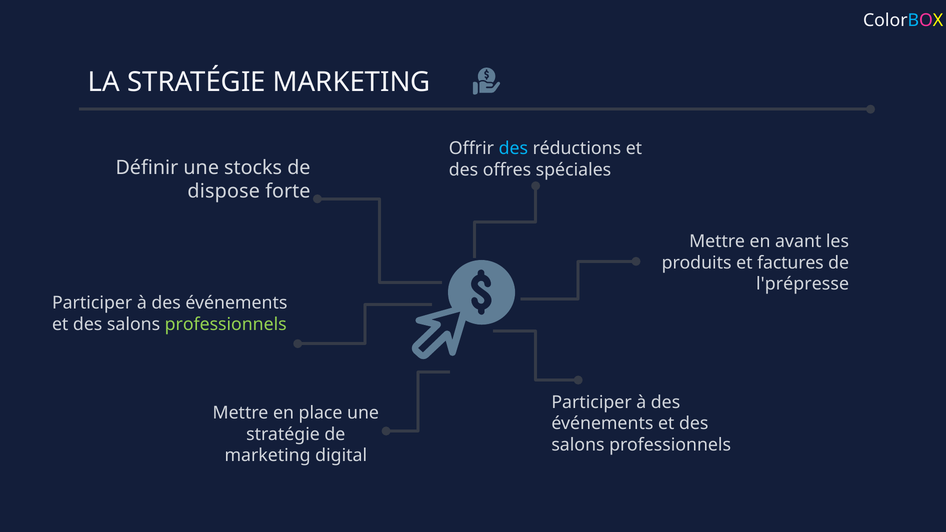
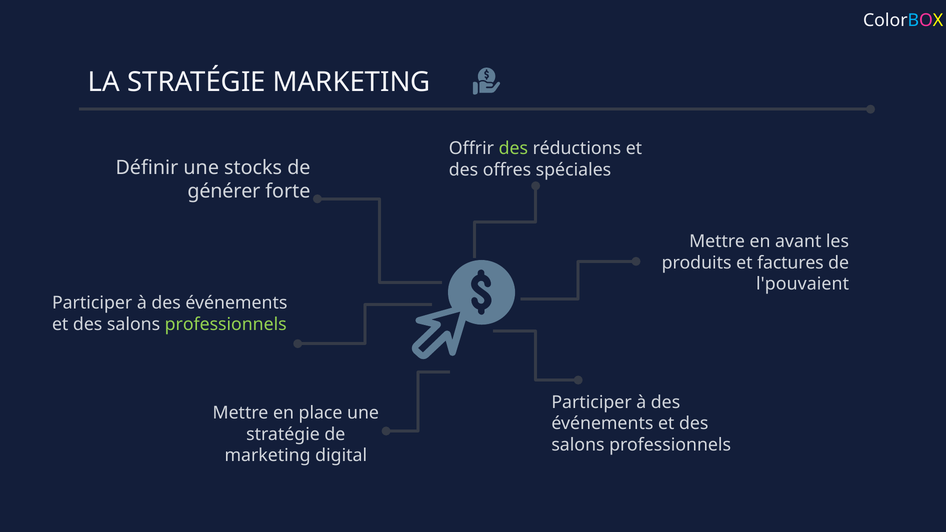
des colour: light blue -> light green (513, 149)
dispose: dispose -> générer (224, 191)
l'prépresse: l'prépresse -> l'pouvaient (803, 284)
